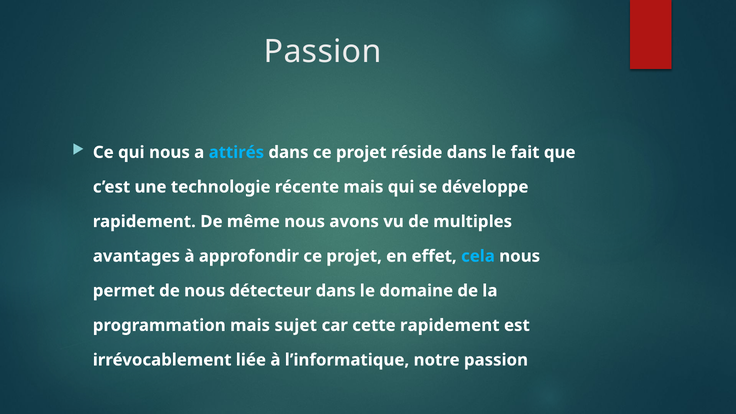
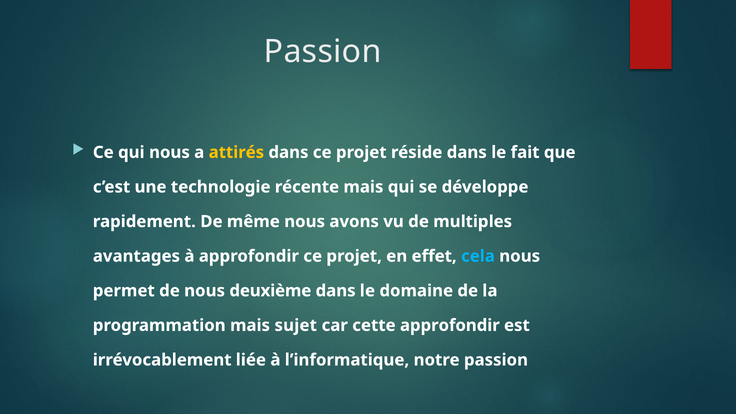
attirés colour: light blue -> yellow (236, 152)
détecteur: détecteur -> deuxième (270, 291)
cette rapidement: rapidement -> approfondir (450, 325)
